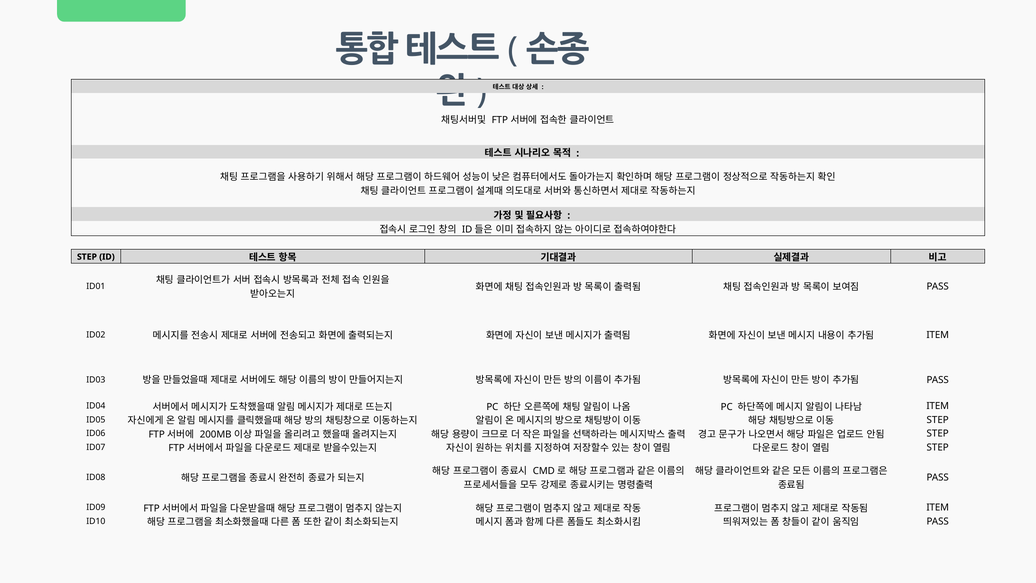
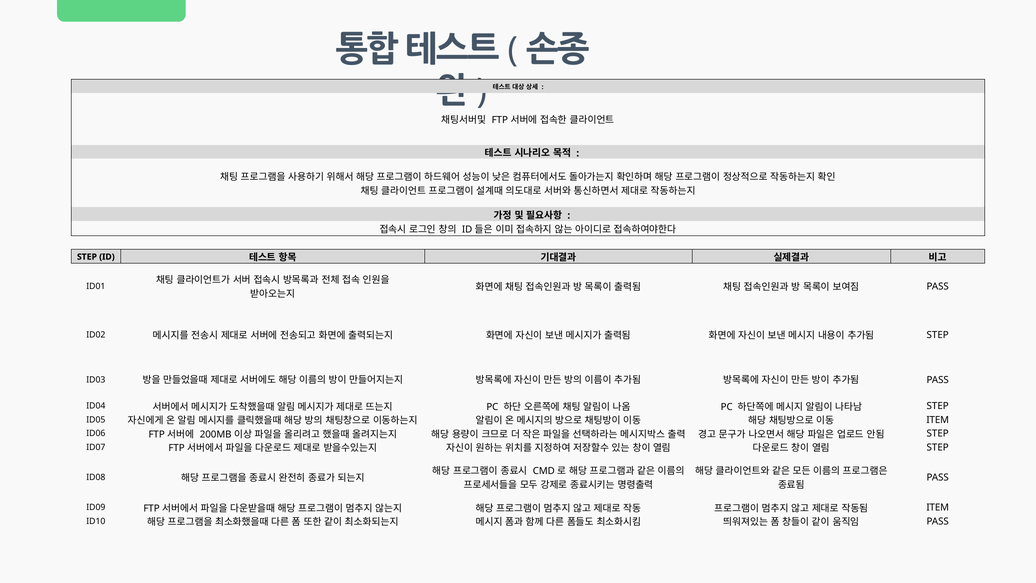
ITEM: ITEM -> STEP (938, 335)
ITEM: ITEM -> STEP (938, 406)
STEP: STEP -> ITEM (938, 420)
